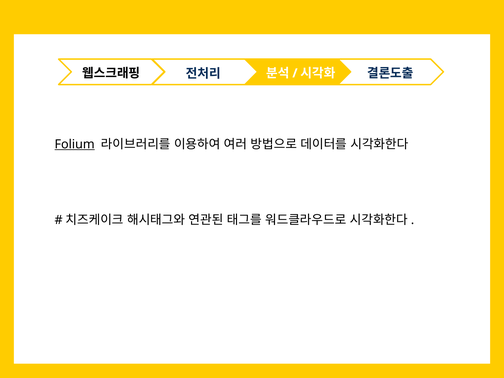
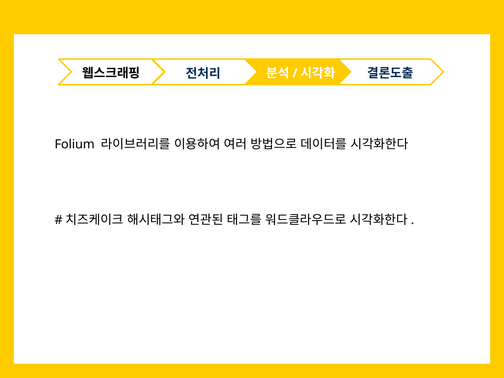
Folium underline: present -> none (75, 144)
